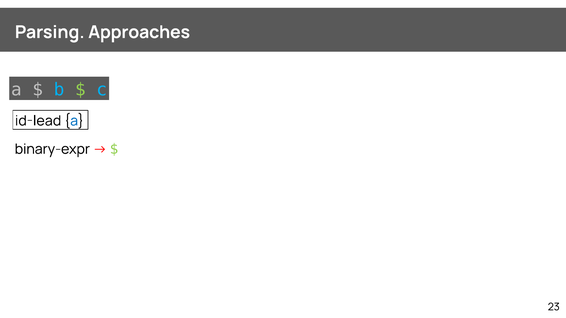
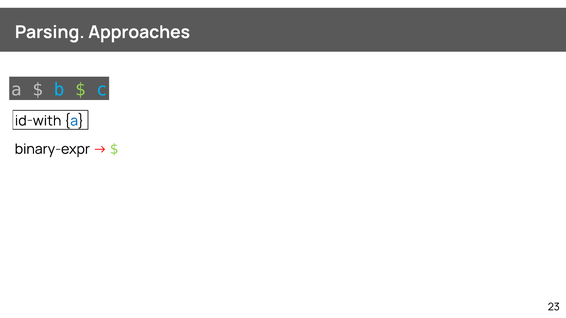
id-lead: id-lead -> id-with (38, 121)
